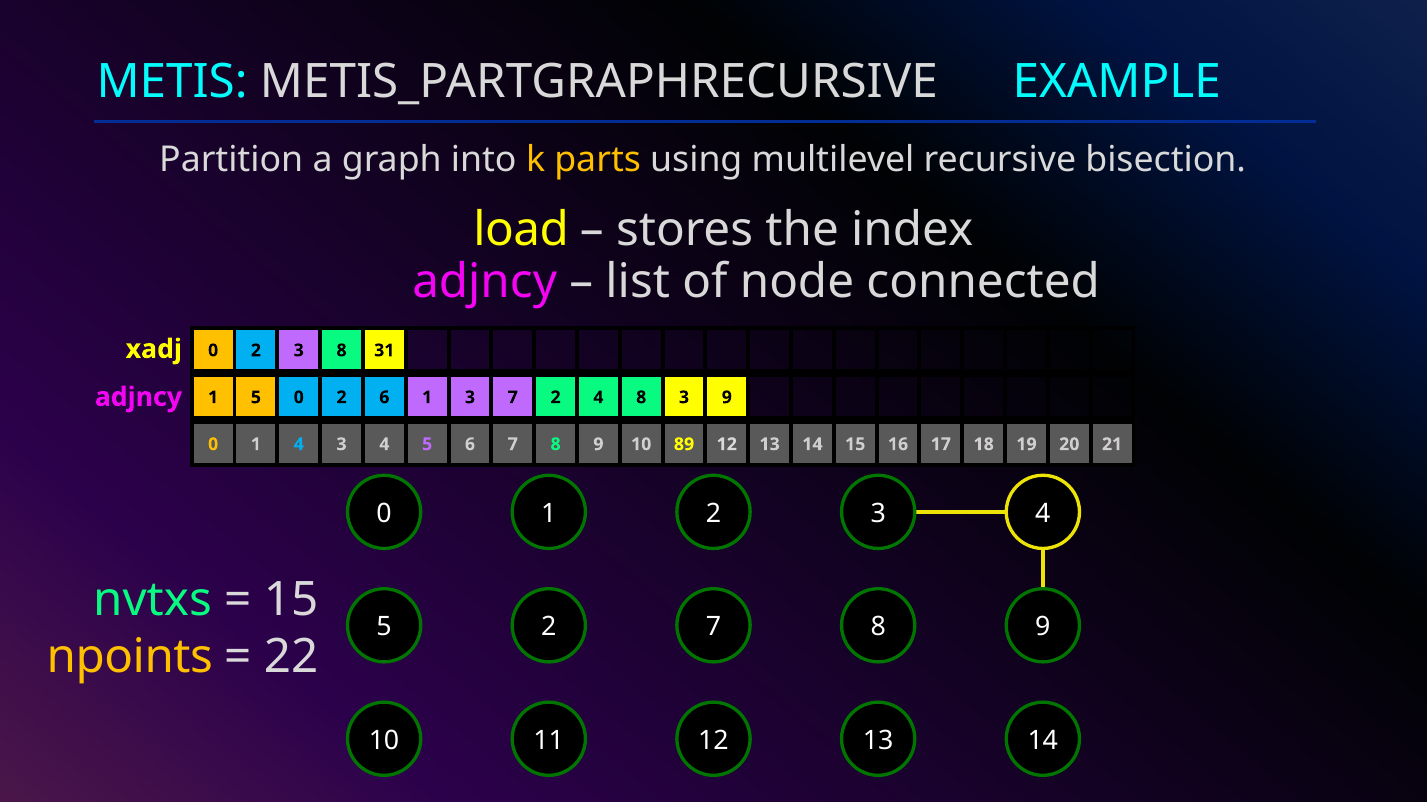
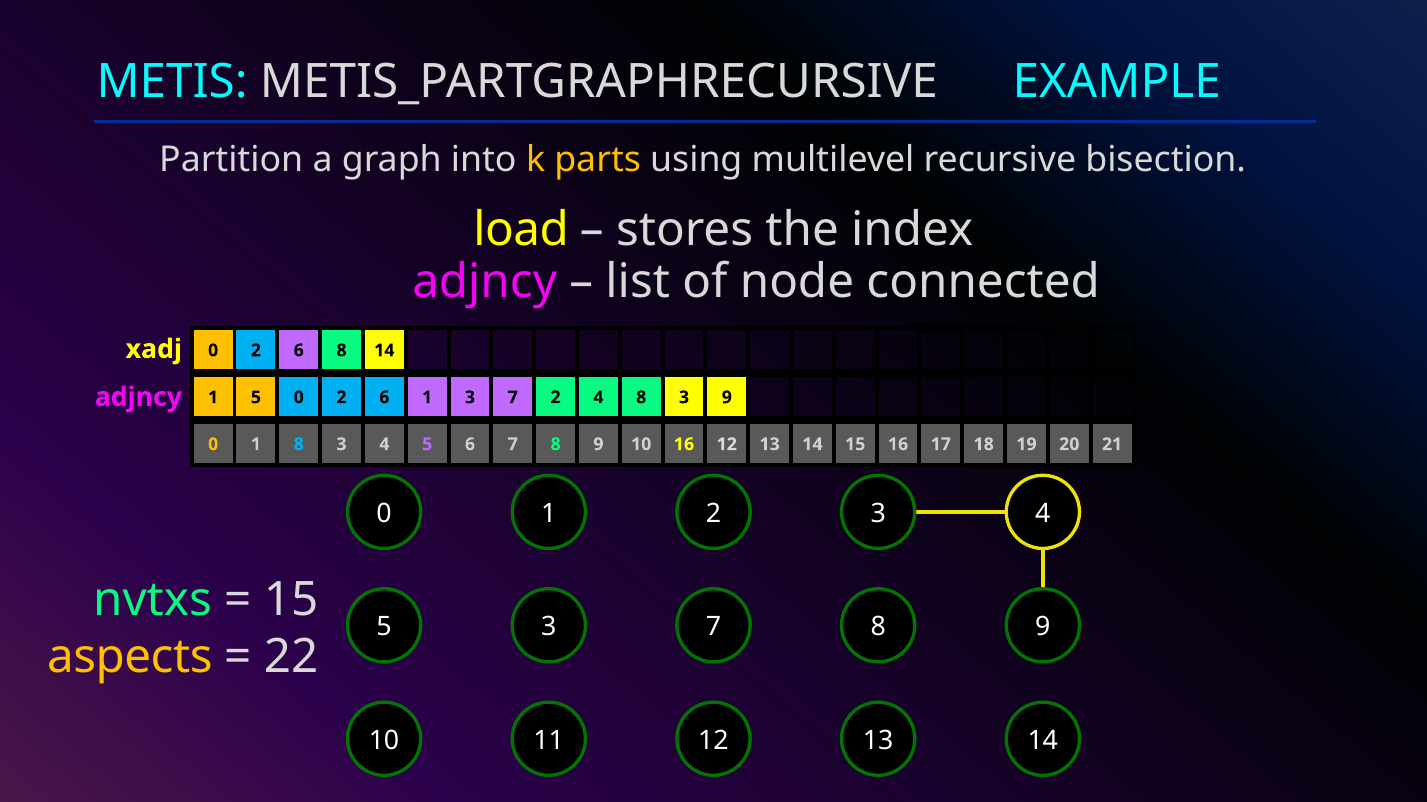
3: 3 -> 6 (299, 351)
8 31: 31 -> 14 (384, 351)
1 4: 4 -> 8 (299, 445)
10 89: 89 -> 16 (684, 445)
5 2: 2 -> 3 (549, 628)
npoints: npoints -> aspects (130, 657)
